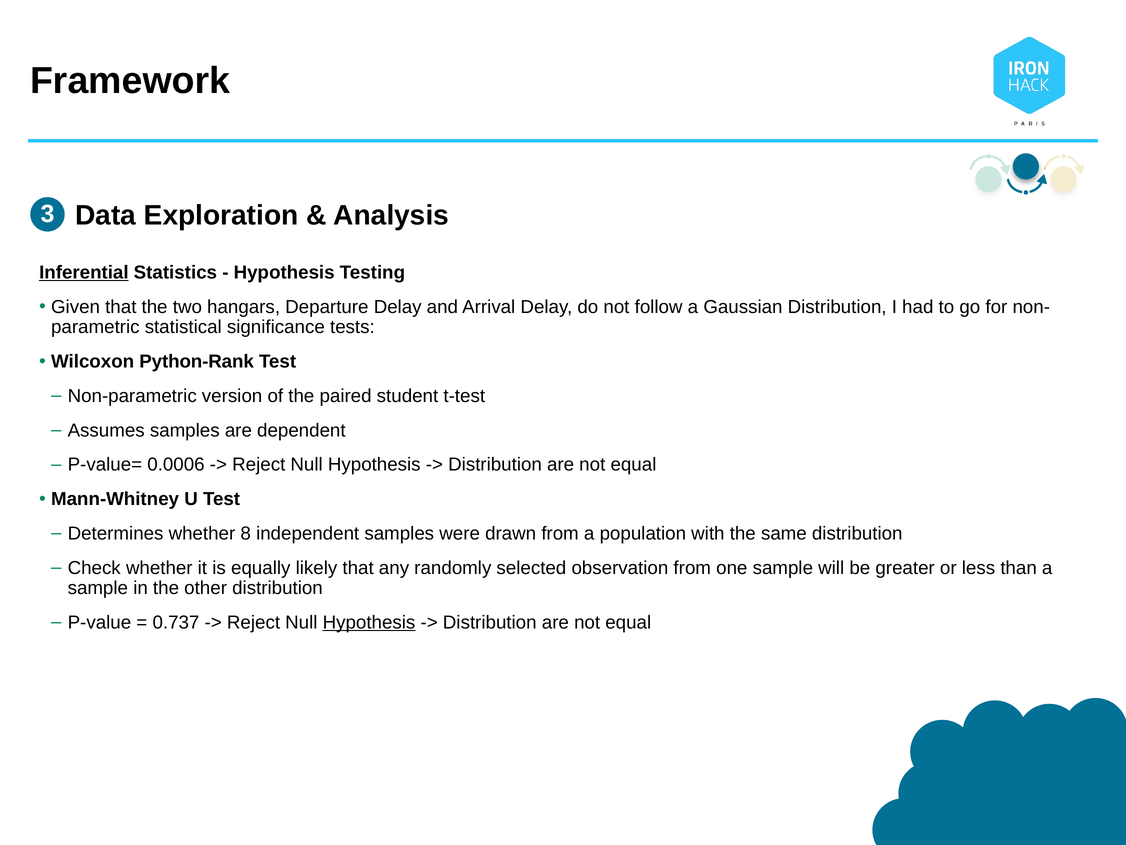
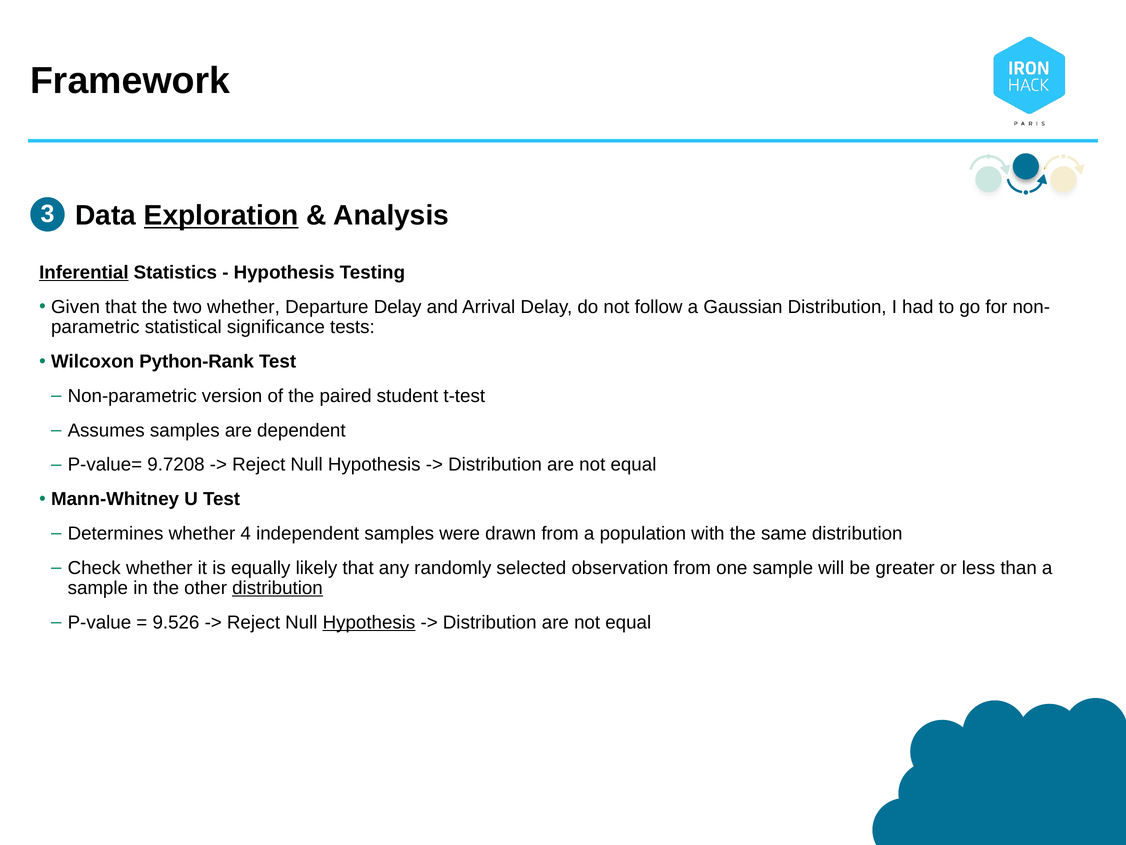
Exploration underline: none -> present (221, 216)
two hangars: hangars -> whether (244, 307)
0.0006: 0.0006 -> 9.7208 (176, 464)
8: 8 -> 4 (246, 533)
distribution underline: none -> present (277, 588)
0.737: 0.737 -> 9.526 (176, 622)
